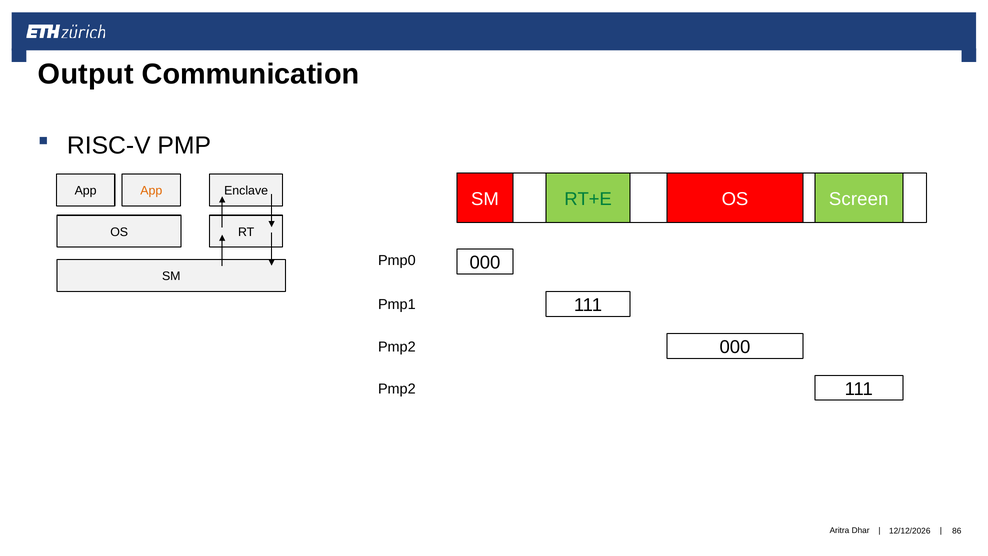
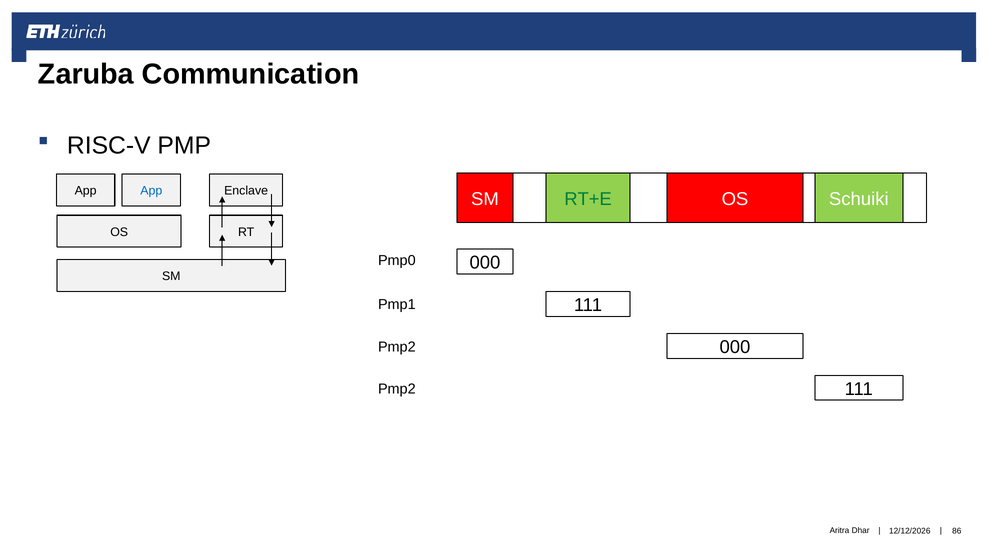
Output: Output -> Zaruba (86, 74)
App colour: orange -> blue (151, 191)
Screen: Screen -> Schuiki (859, 199)
